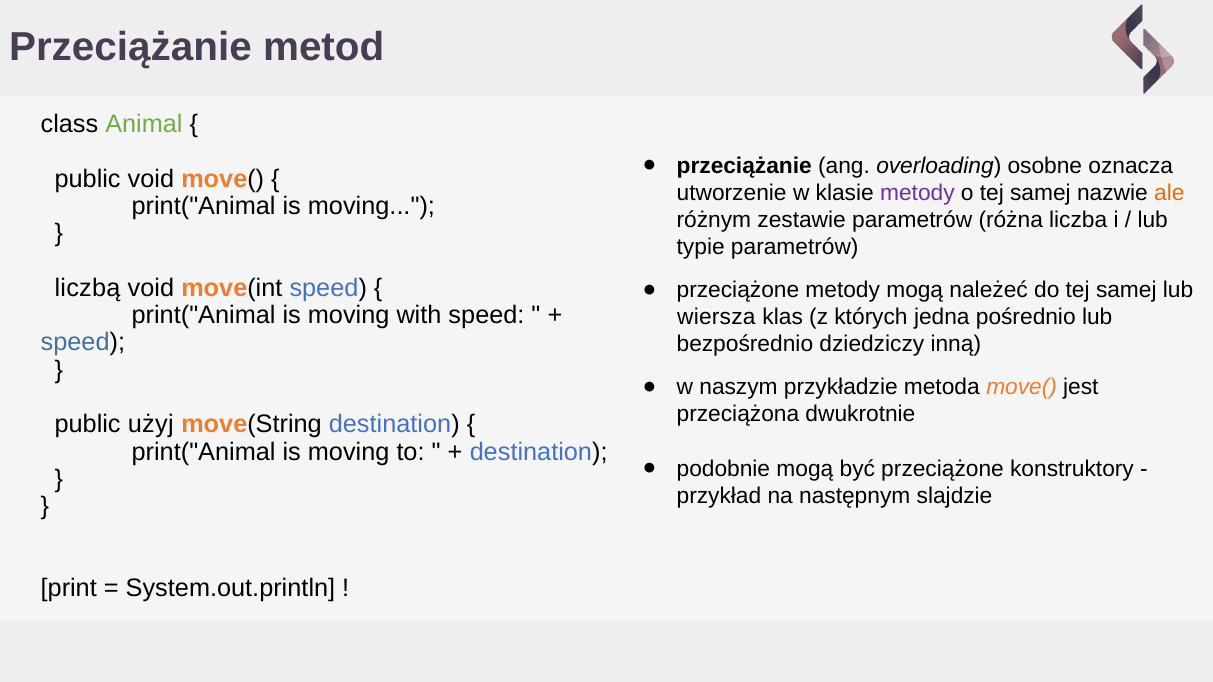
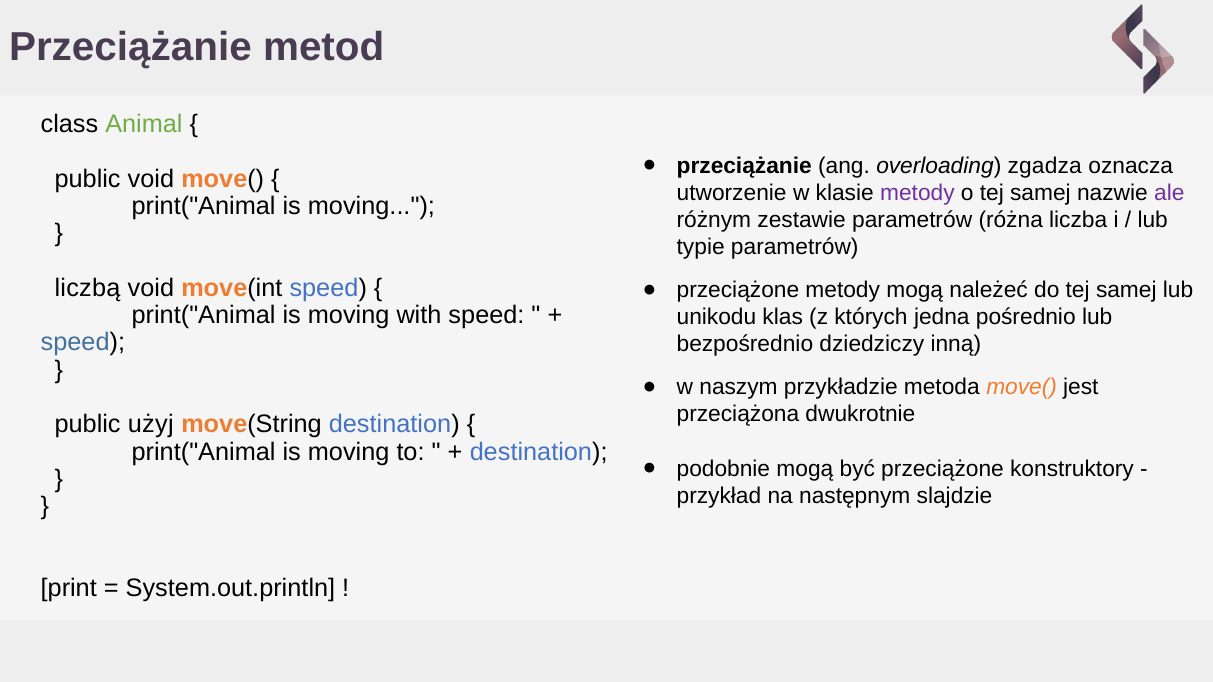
osobne: osobne -> zgadza (1045, 166)
ale colour: orange -> purple (1169, 193)
wiersza: wiersza -> unikodu (716, 317)
